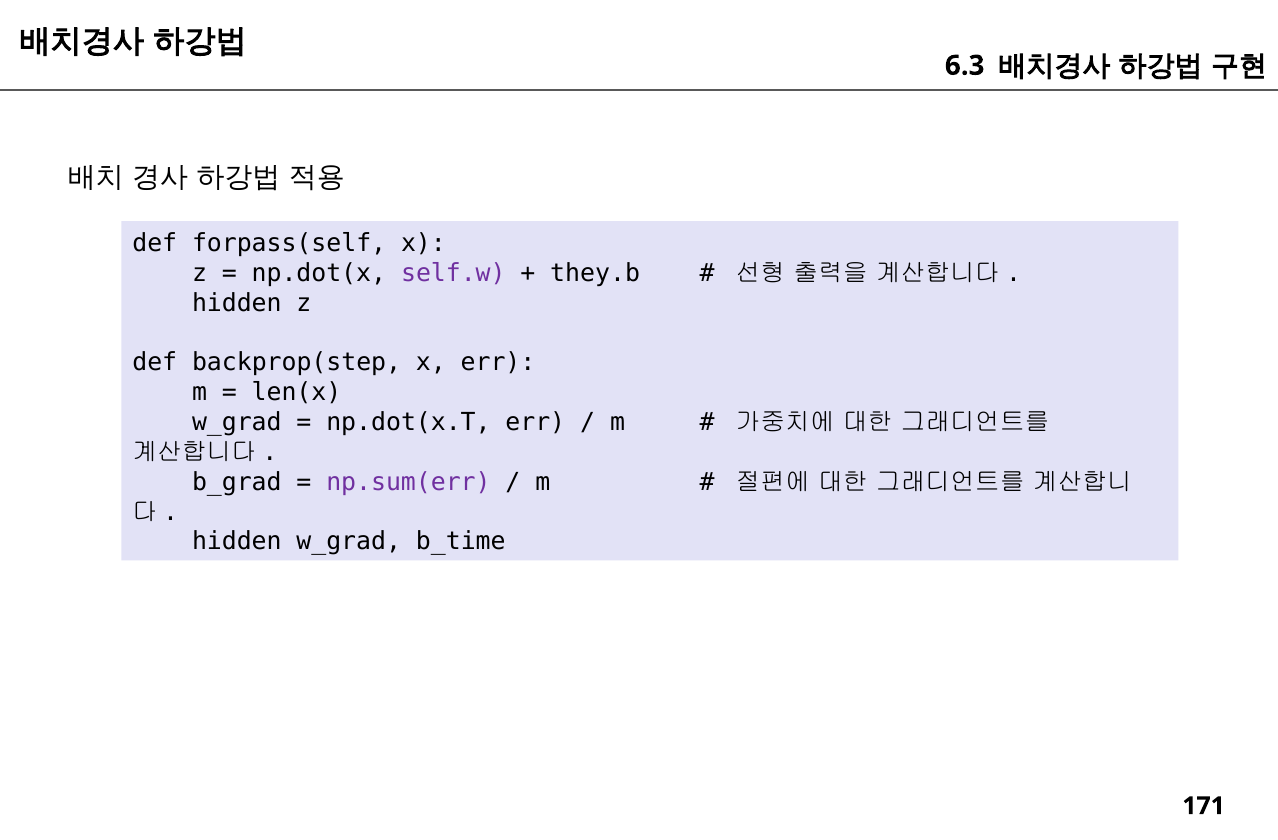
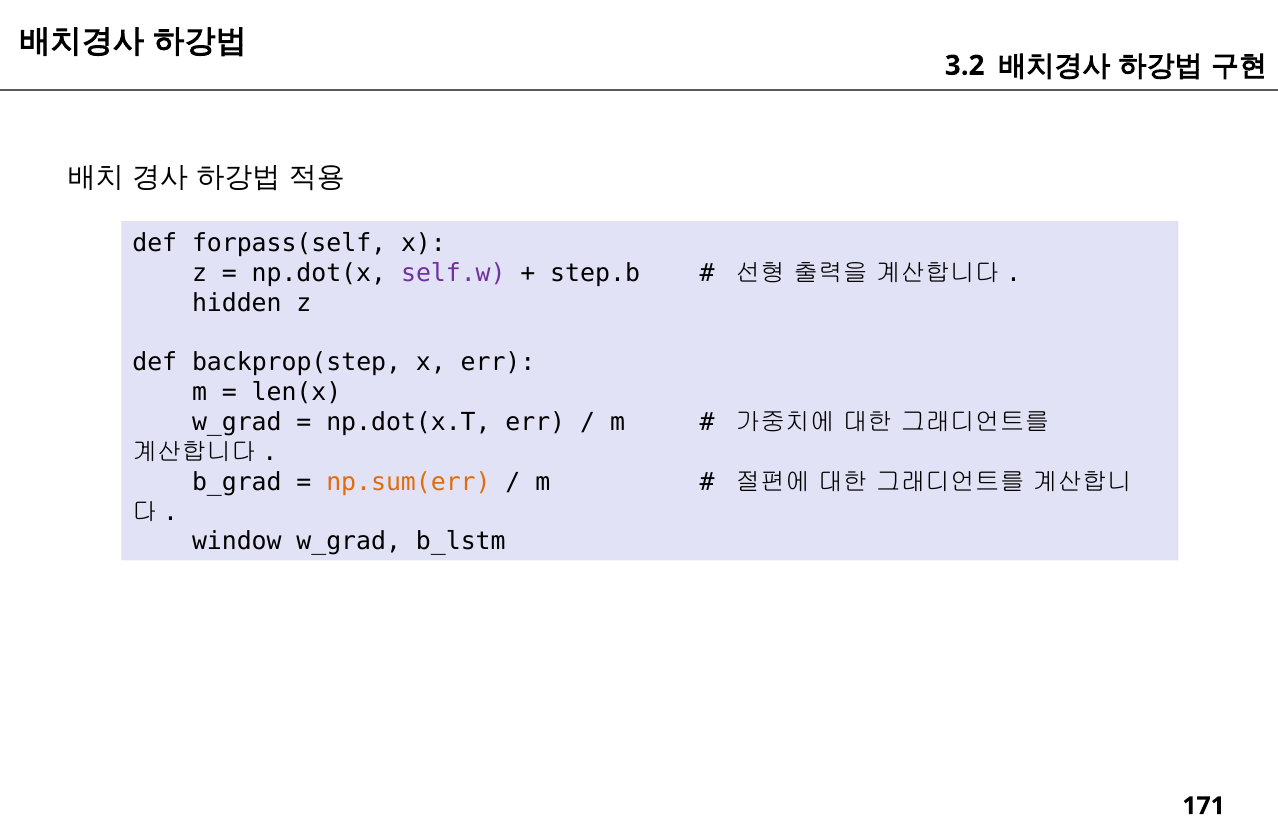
6.3: 6.3 -> 3.2 (965, 66)
they.b: they.b -> step.b (595, 273)
np.sum(err colour: purple -> orange (408, 482)
hidden: hidden -> window (237, 541)
b_time: b_time -> b_lstm (461, 541)
